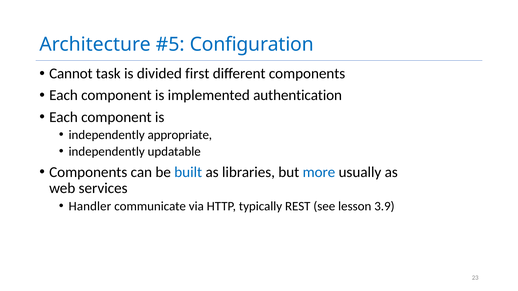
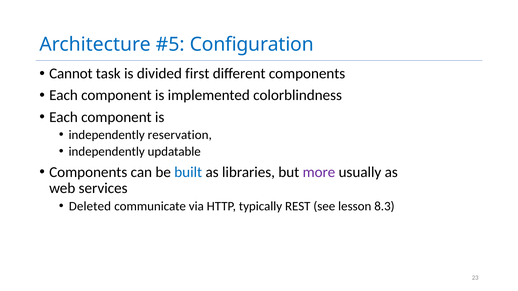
authentication: authentication -> colorblindness (298, 95)
appropriate: appropriate -> reservation (180, 135)
more colour: blue -> purple (319, 172)
Handler: Handler -> Deleted (90, 206)
3.9: 3.9 -> 8.3 (384, 206)
